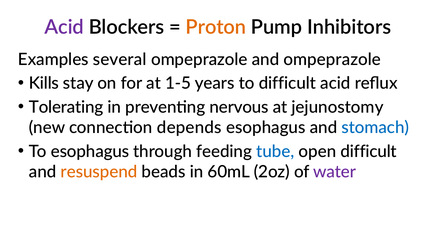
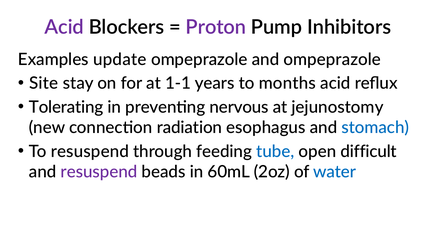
Proton colour: orange -> purple (216, 27)
several: several -> update (120, 59)
Kills: Kills -> Site (44, 83)
1-5: 1-5 -> 1-1 (178, 83)
to difficult: difficult -> months (287, 83)
depends: depends -> radiation (189, 128)
To esophagus: esophagus -> resuspend (90, 151)
resuspend colour: orange -> purple (99, 172)
water colour: purple -> blue (335, 172)
